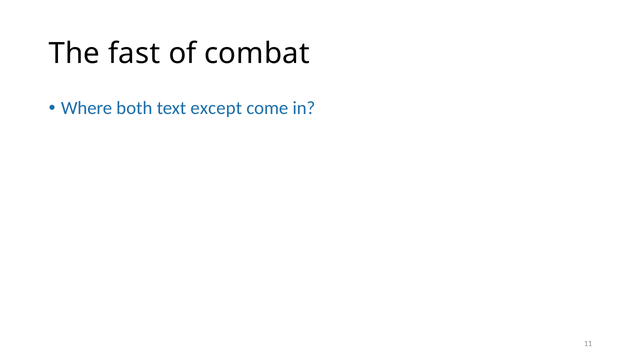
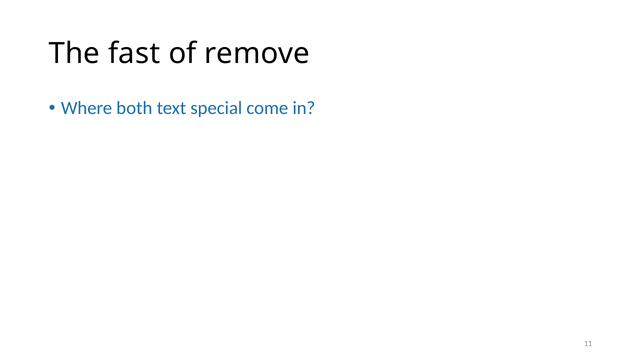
combat: combat -> remove (257, 54)
except: except -> special (216, 108)
